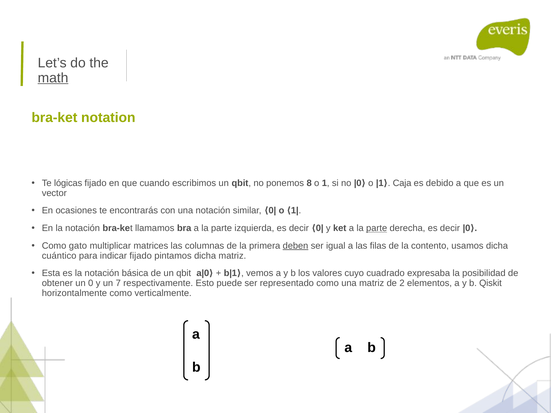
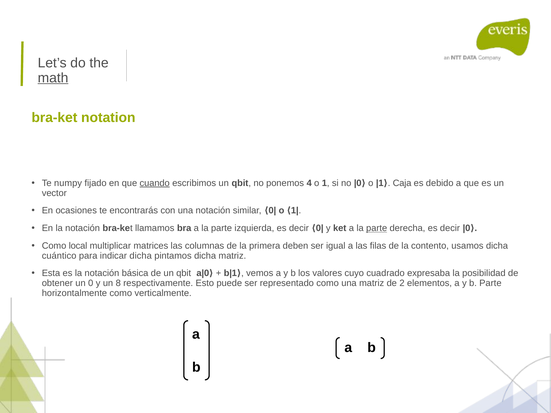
lógicas: lógicas -> numpy (68, 183)
cuando underline: none -> present (155, 183)
8: 8 -> 4 (309, 183)
gato: gato -> local (78, 246)
deben underline: present -> none (295, 246)
indicar fijado: fijado -> dicha (141, 256)
7: 7 -> 8 (118, 283)
b Qiskit: Qiskit -> Parte (490, 283)
